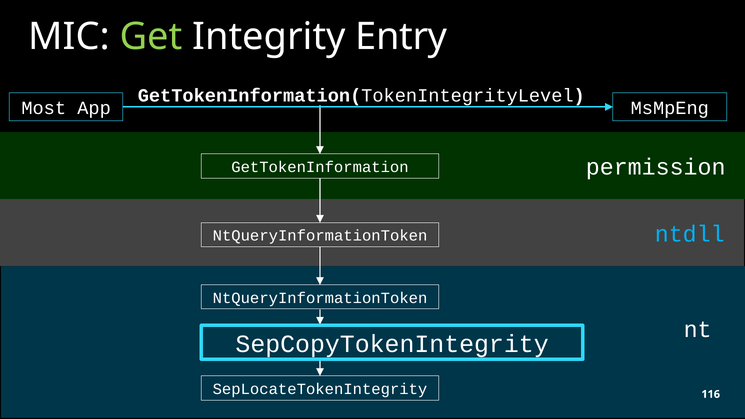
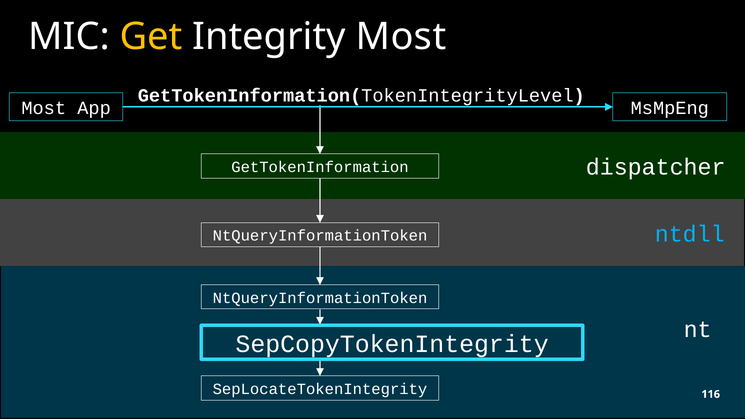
Get colour: light green -> yellow (151, 37)
Integrity Entry: Entry -> Most (401, 37)
permission: permission -> dispatcher (656, 167)
